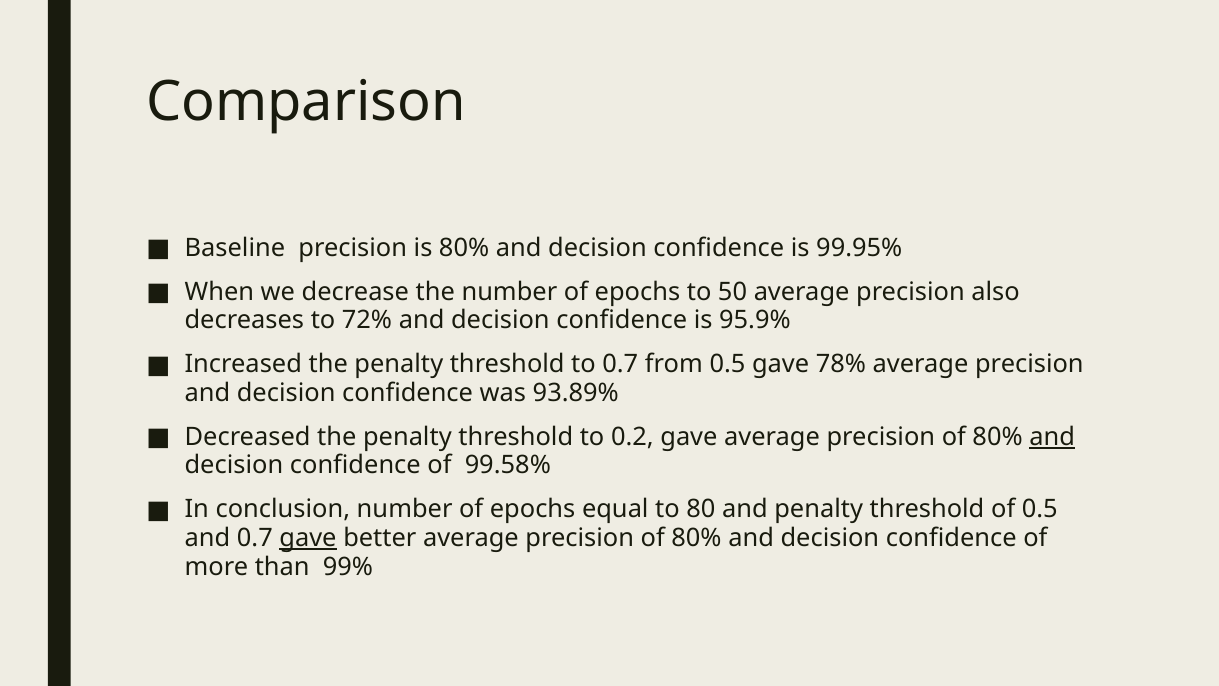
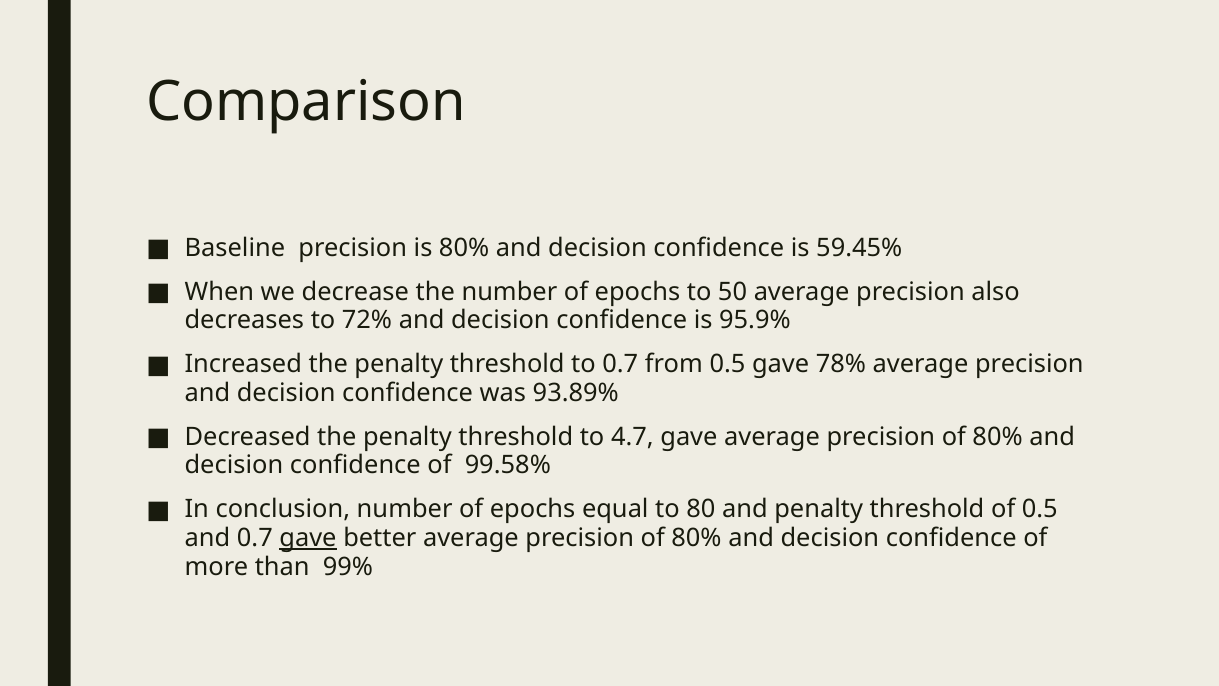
99.95%: 99.95% -> 59.45% (859, 248)
0.2: 0.2 -> 4.7 (632, 437)
and underline: present -> none (1052, 437)
